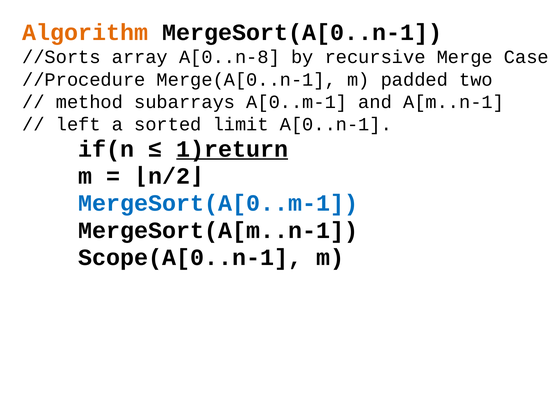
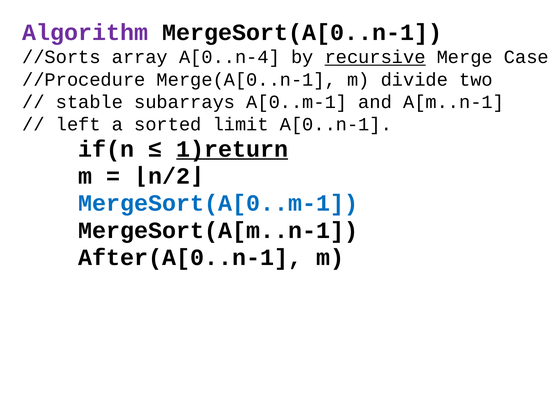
Algorithm colour: orange -> purple (85, 32)
A[0..n-8: A[0..n-8 -> A[0..n-4 (229, 57)
recursive underline: none -> present (375, 57)
padded: padded -> divide (414, 80)
method: method -> stable (89, 102)
Scope(A[0..n-1: Scope(A[0..n-1 -> After(A[0..n-1 (190, 257)
